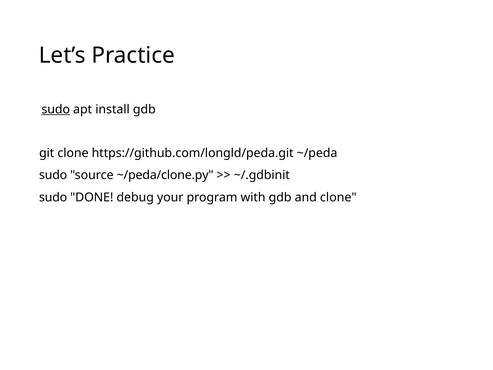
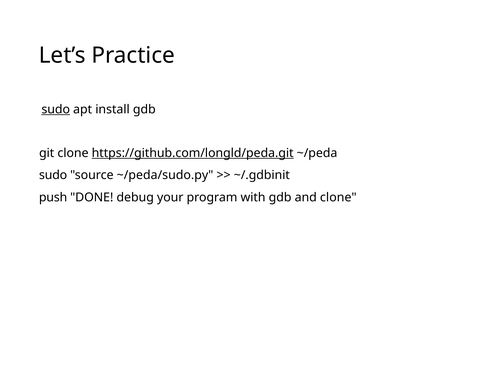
https://github.com/longld/peda.git underline: none -> present (193, 153)
~/peda/clone.py: ~/peda/clone.py -> ~/peda/sudo.py (165, 175)
sudo: sudo -> push (53, 197)
